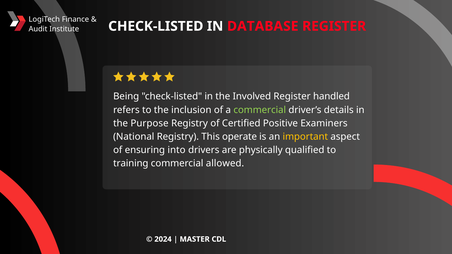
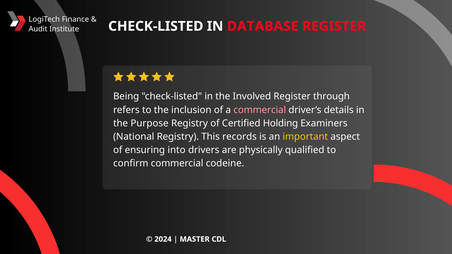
handled: handled -> through (331, 97)
commercial colour: light green -> pink (260, 110)
Positive: Positive -> Holding (280, 123)
operate: operate -> records (239, 137)
training: training -> confirm (131, 164)
allowed: allowed -> codeine (225, 164)
